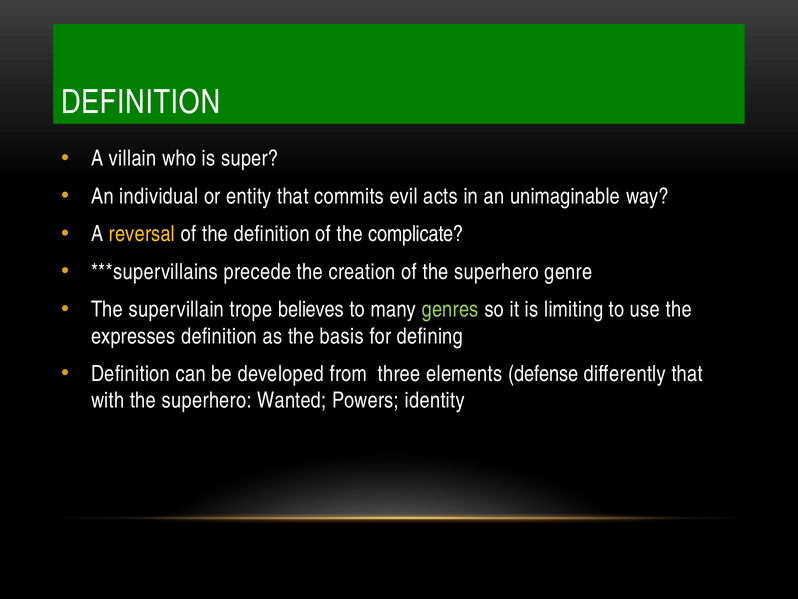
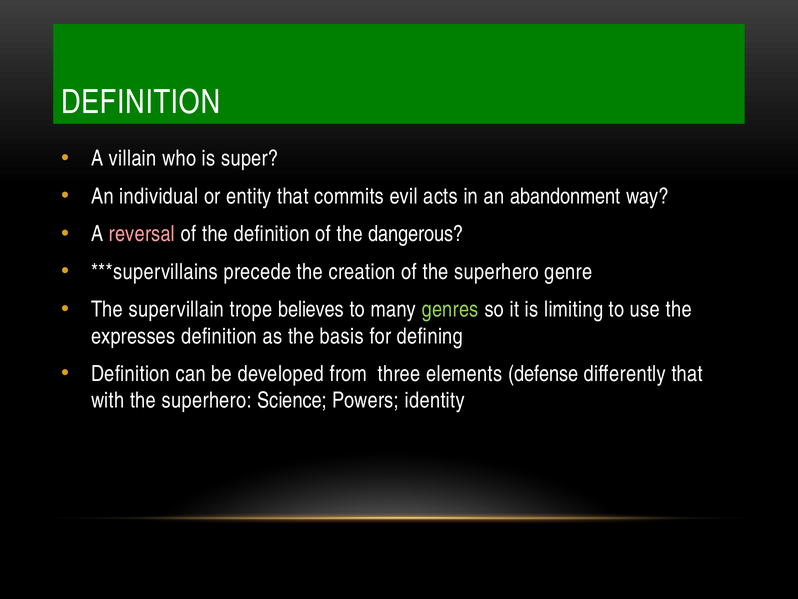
unimaginable: unimaginable -> abandonment (565, 196)
reversal colour: yellow -> pink (142, 234)
complicate: complicate -> dangerous (416, 234)
Wanted: Wanted -> Science (292, 400)
